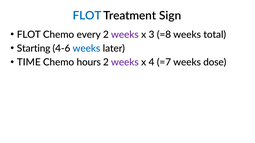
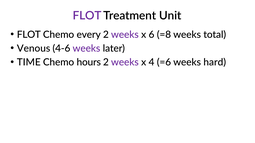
FLOT colour: blue -> purple (87, 16)
Sign: Sign -> Unit (170, 16)
3: 3 -> 6 (152, 35)
Starting: Starting -> Venous (34, 49)
weeks colour: blue -> purple (86, 49)
=7: =7 -> =6 (164, 62)
dose: dose -> hard (215, 62)
